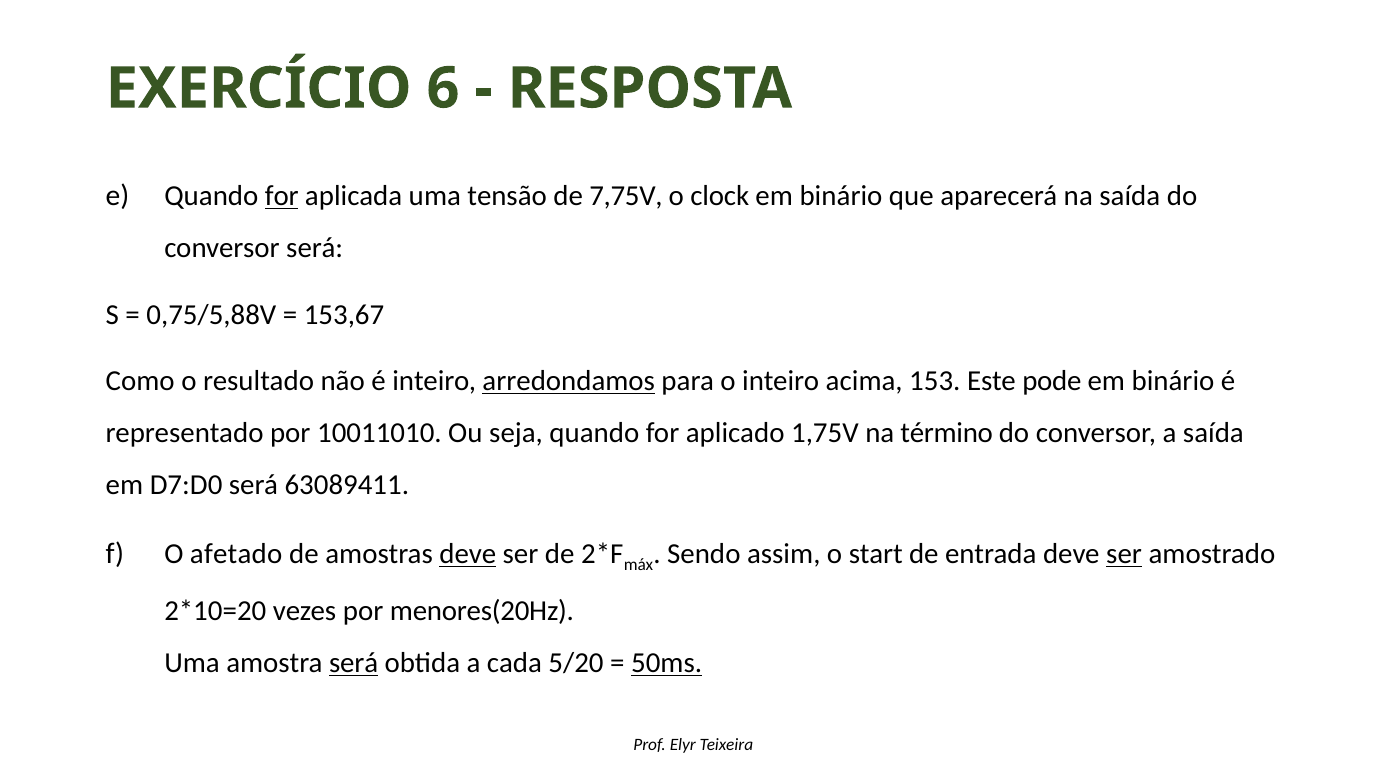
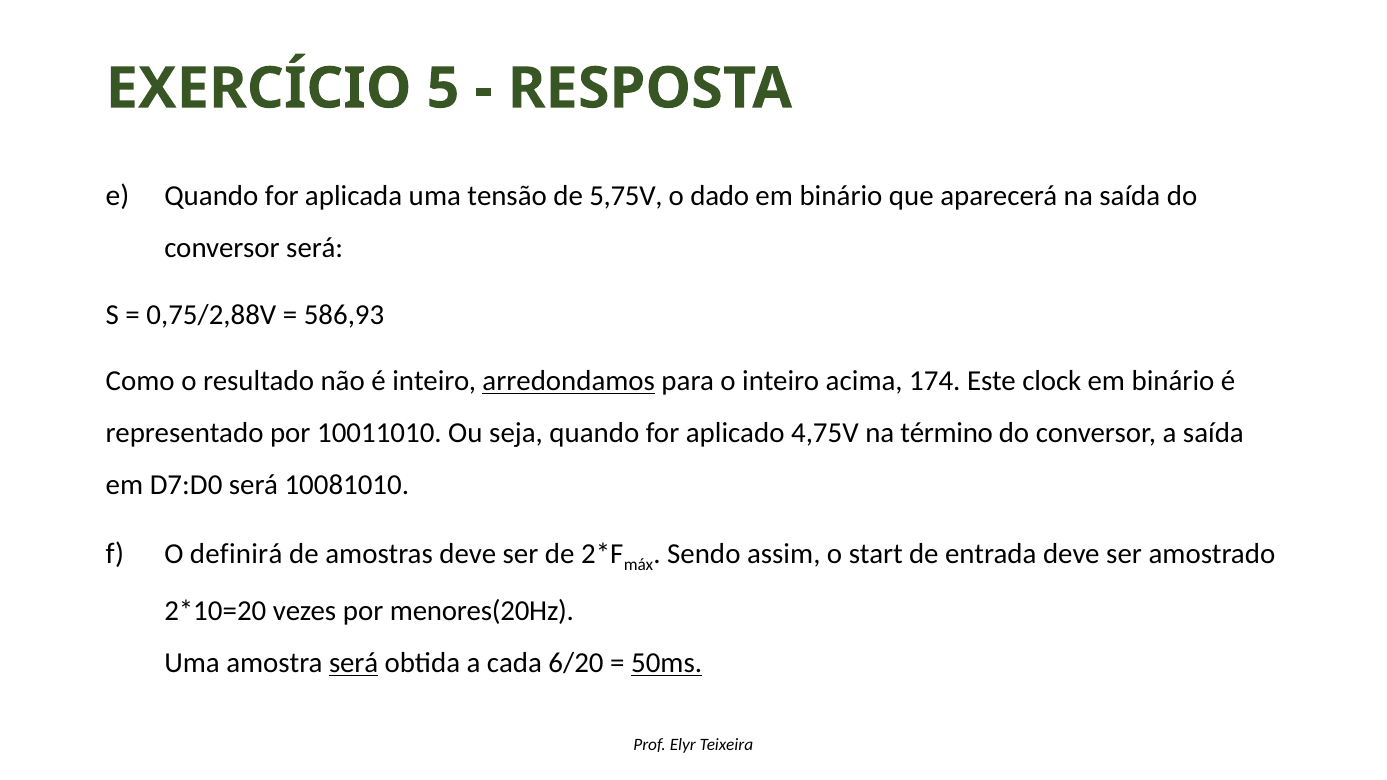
6: 6 -> 5 (443, 88)
for underline: present -> none (282, 196)
7,75V: 7,75V -> 5,75V (626, 196)
clock: clock -> dado (720, 196)
0,75/5,88V: 0,75/5,88V -> 0,75/2,88V (211, 315)
153,67: 153,67 -> 586,93 (344, 315)
153: 153 -> 174 (935, 381)
pode: pode -> clock (1052, 381)
1,75V: 1,75V -> 4,75V (825, 433)
63089411: 63089411 -> 10081010 (347, 485)
afetado: afetado -> definirá (236, 554)
deve underline: present -> none (468, 554)
ser underline: present -> none (1124, 554)
5/20: 5/20 -> 6/20 (576, 663)
